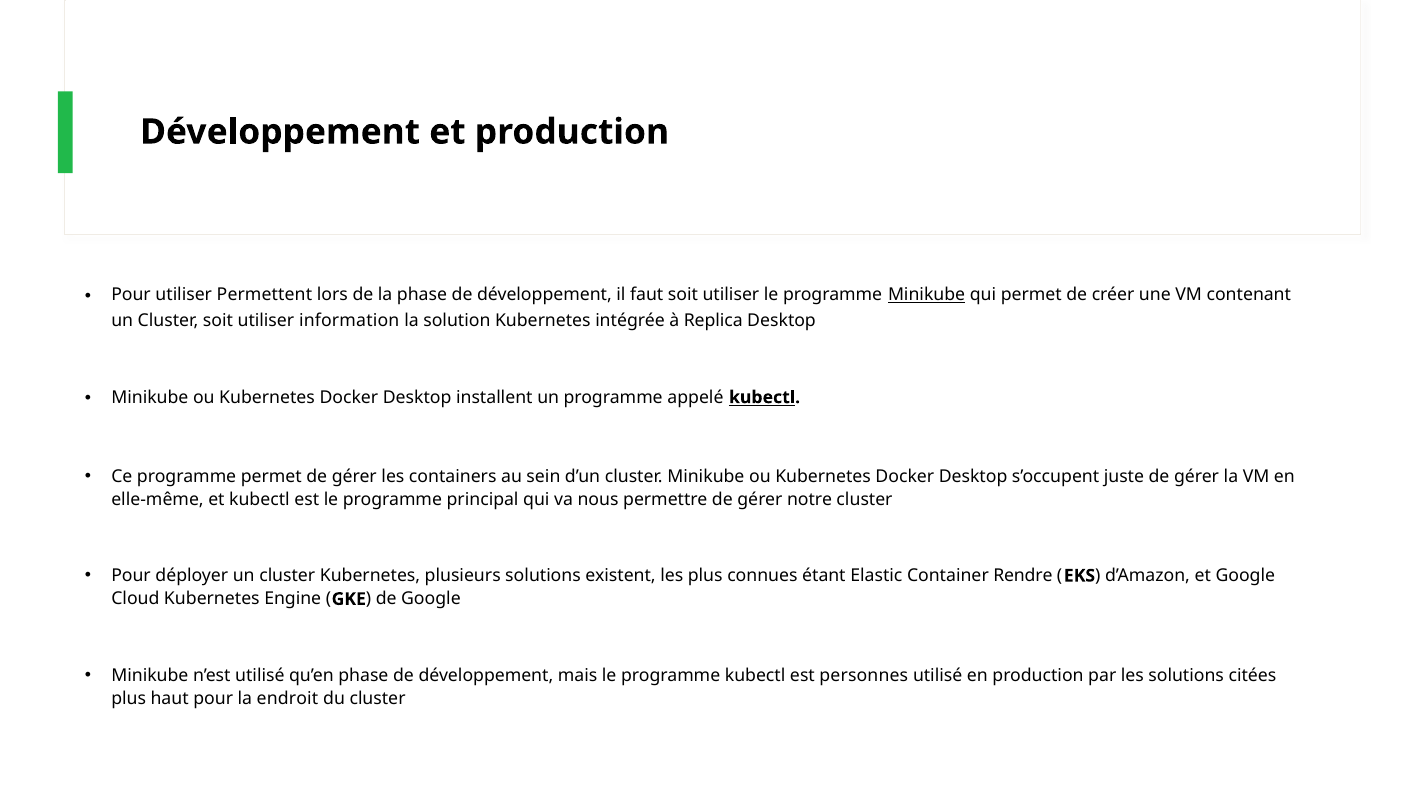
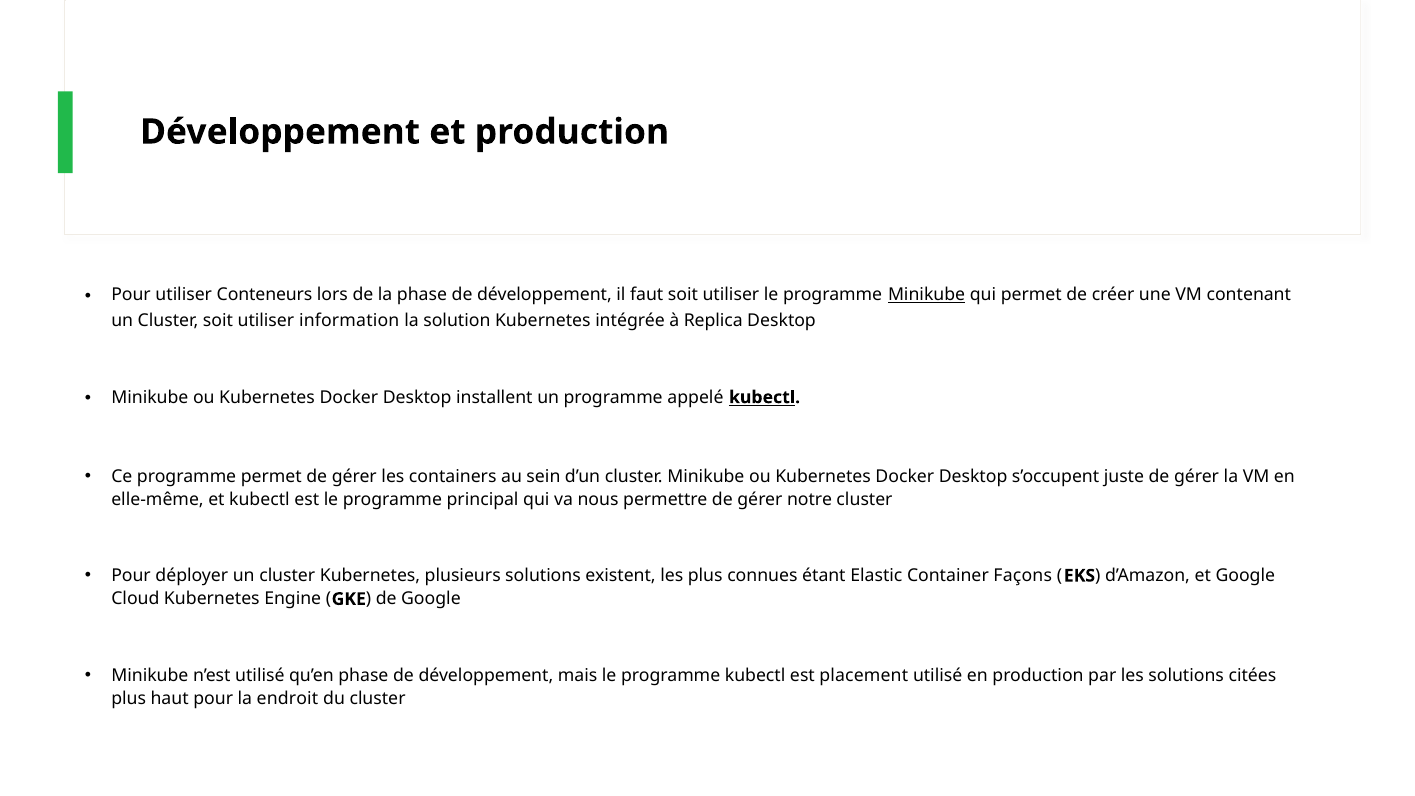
Permettent: Permettent -> Conteneurs (265, 295)
Rendre: Rendre -> Façons (1023, 576)
personnes: personnes -> placement (864, 675)
